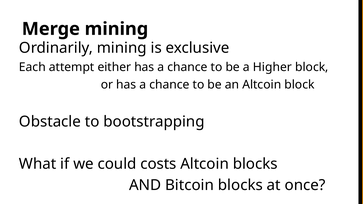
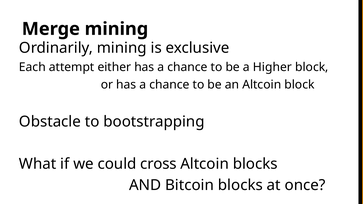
costs: costs -> cross (158, 164)
